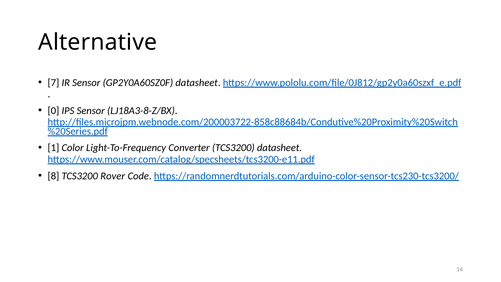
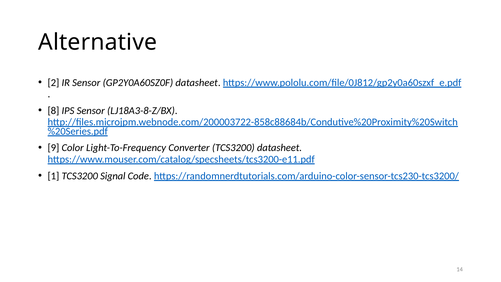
7: 7 -> 2 (53, 83)
0: 0 -> 8 (53, 111)
1: 1 -> 9 (53, 148)
8: 8 -> 1 (53, 176)
Rover: Rover -> Signal (113, 176)
